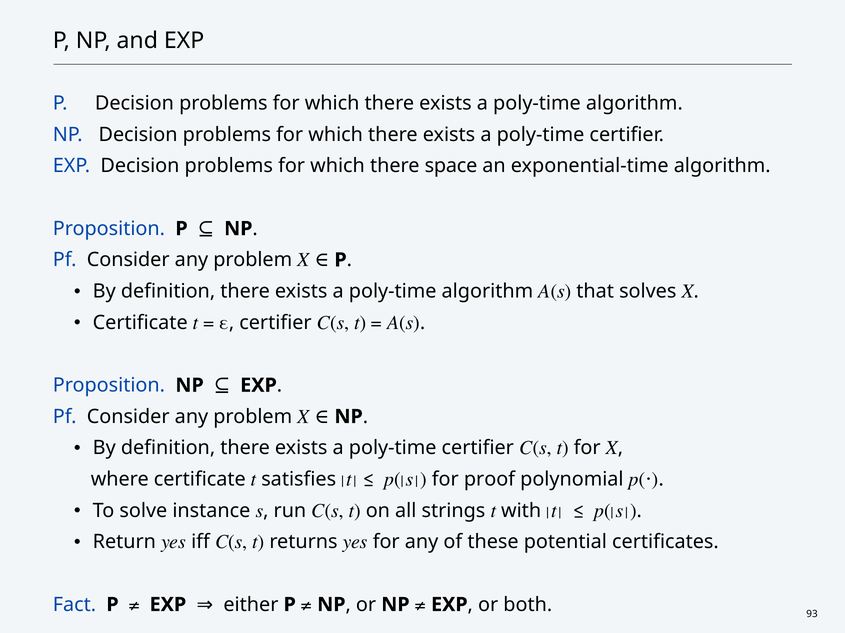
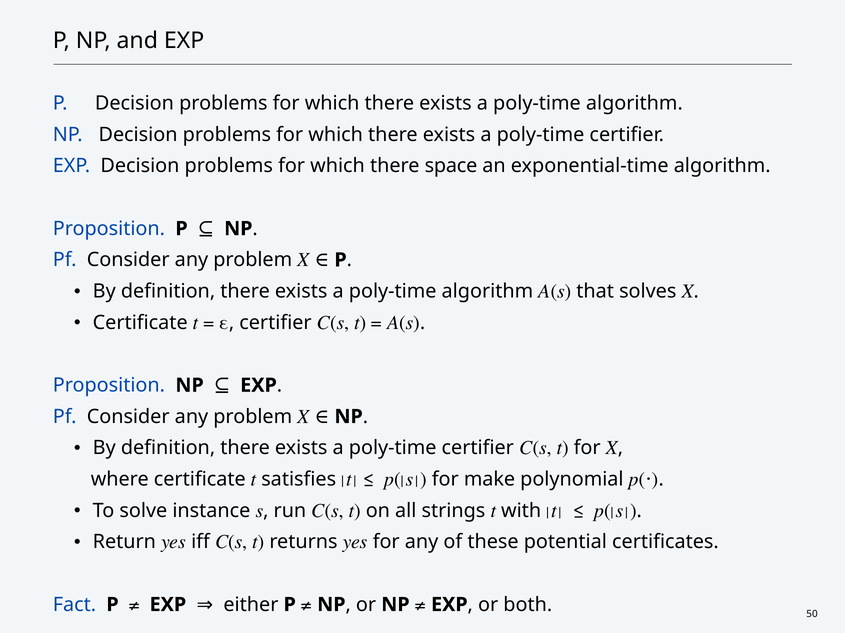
proof: proof -> make (490, 480)
93: 93 -> 50 (812, 615)
